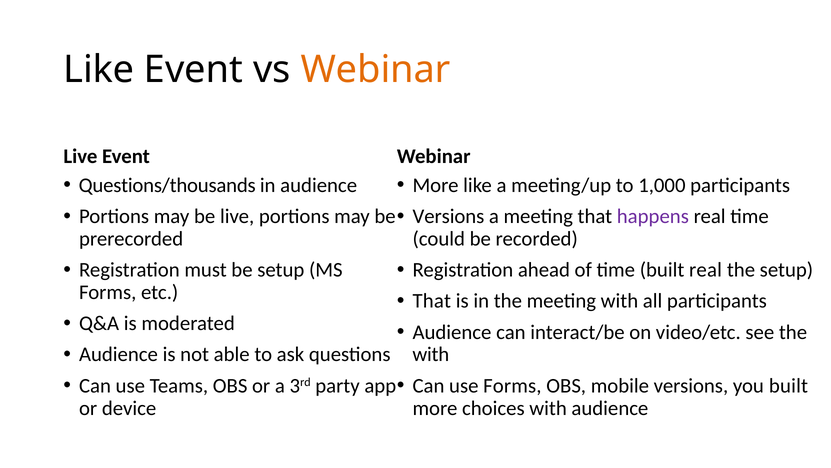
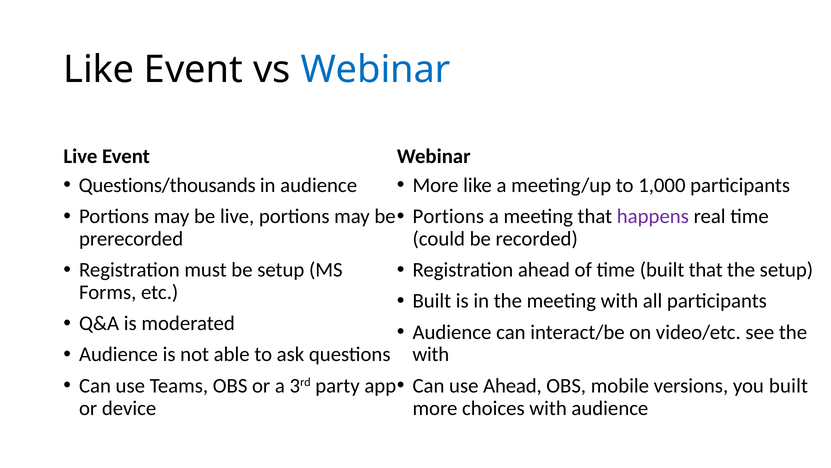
Webinar colour: orange -> blue (376, 70)
Versions: Versions -> Portions (448, 216)
built real: real -> that (706, 270)
That: That -> Built (432, 301)
use Forms: Forms -> Ahead (512, 385)
